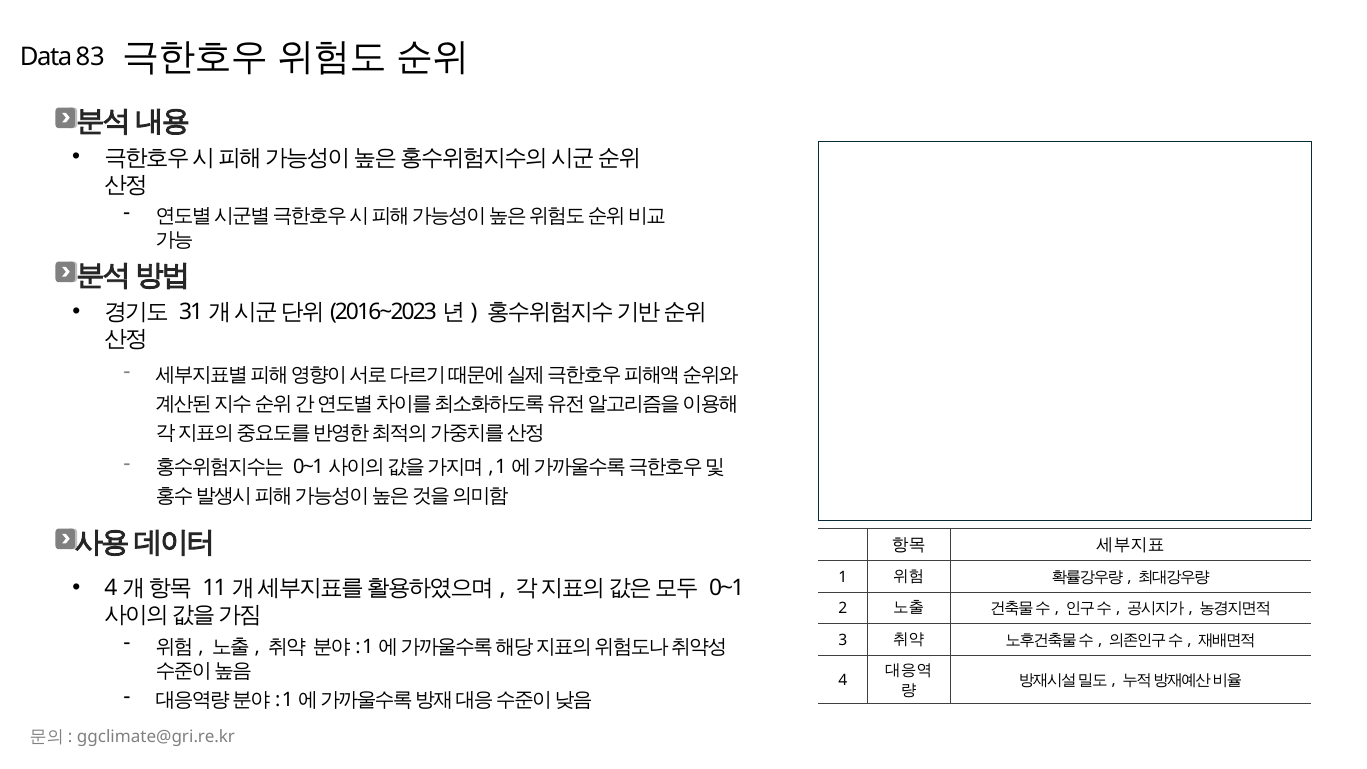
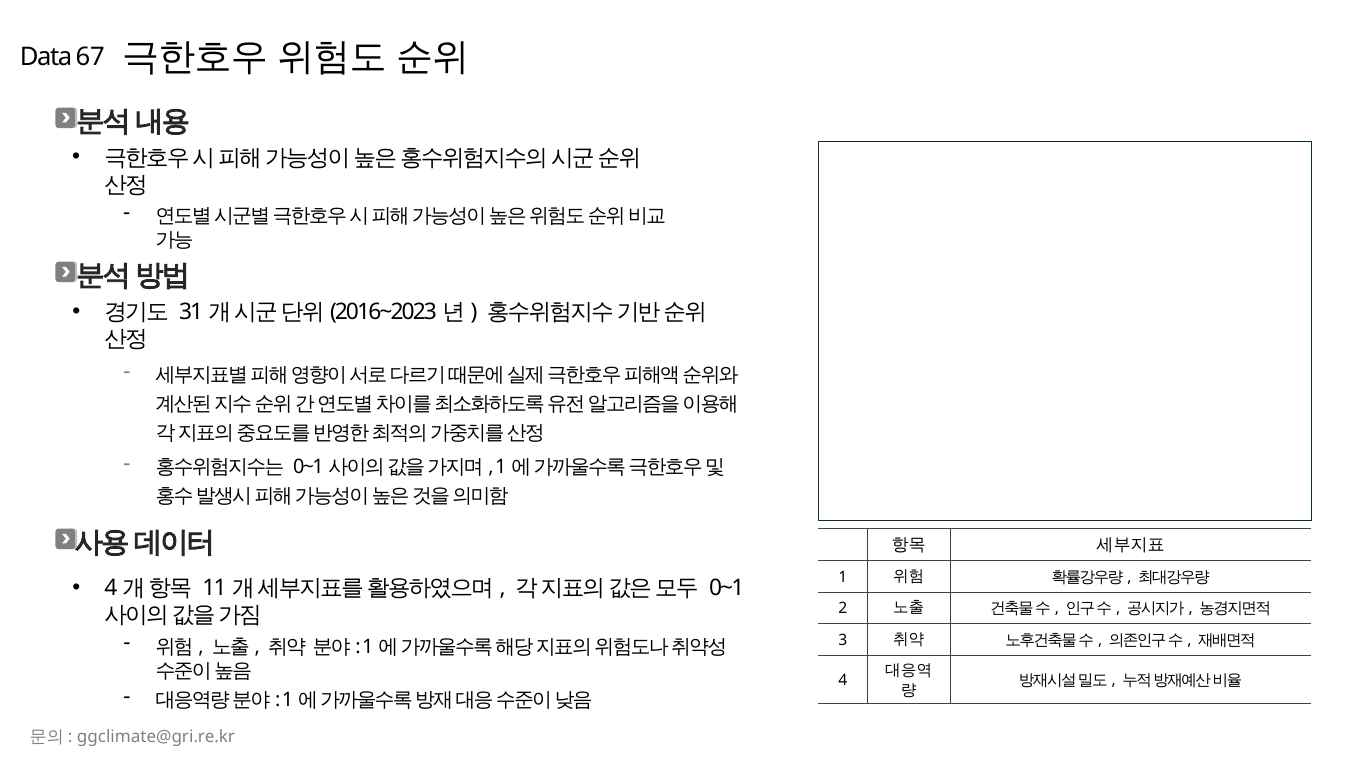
83: 83 -> 67 (90, 57)
